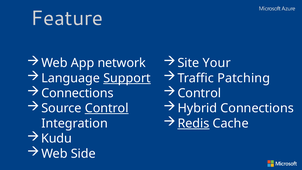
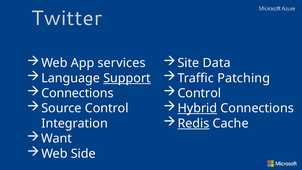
Feature: Feature -> Twitter (67, 18)
network: network -> services (122, 63)
Your: Your -> Data (217, 63)
Control underline: present -> none (107, 108)
Hybrid underline: none -> present (197, 108)
Kudu: Kudu -> Want (56, 138)
